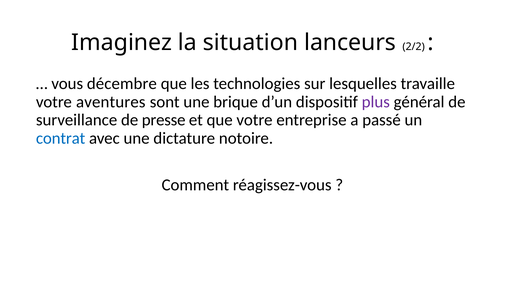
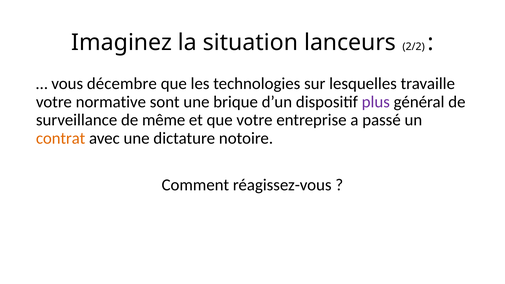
aventures: aventures -> normative (111, 102)
presse: presse -> même (164, 120)
contrat colour: blue -> orange (61, 138)
